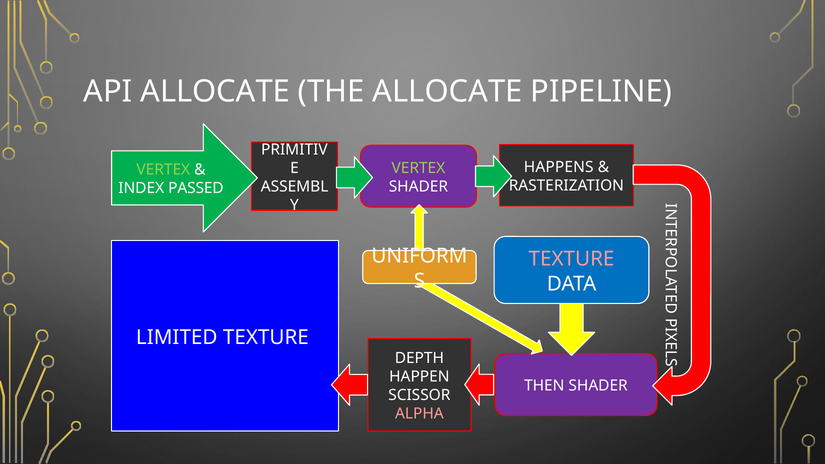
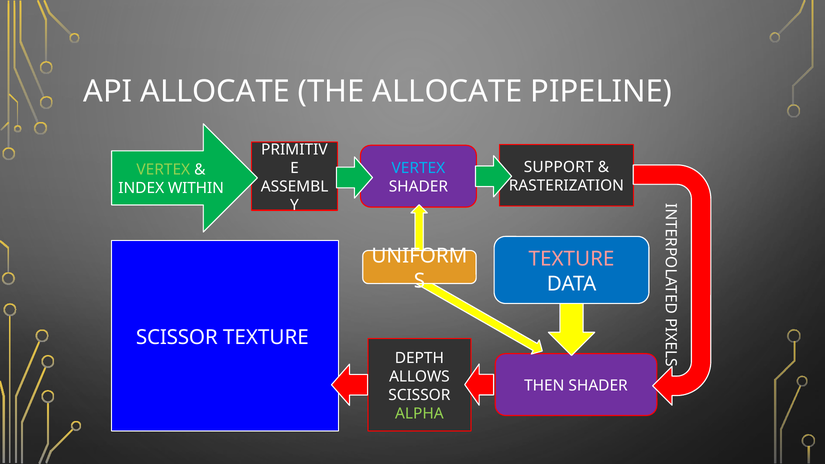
HAPPENS: HAPPENS -> SUPPORT (559, 167)
VERTEX colour: light green -> light blue (418, 168)
PASSED: PASSED -> WITHIN (196, 188)
LIMITED: LIMITED -> SCISSOR (177, 337)
HAPPEN: HAPPEN -> ALLOWS (419, 377)
ALPHA colour: pink -> light green (419, 414)
